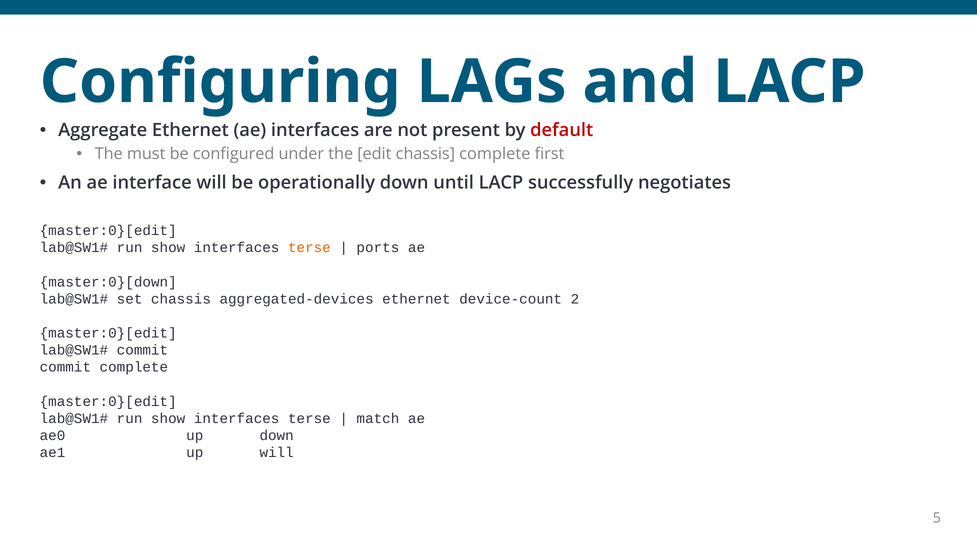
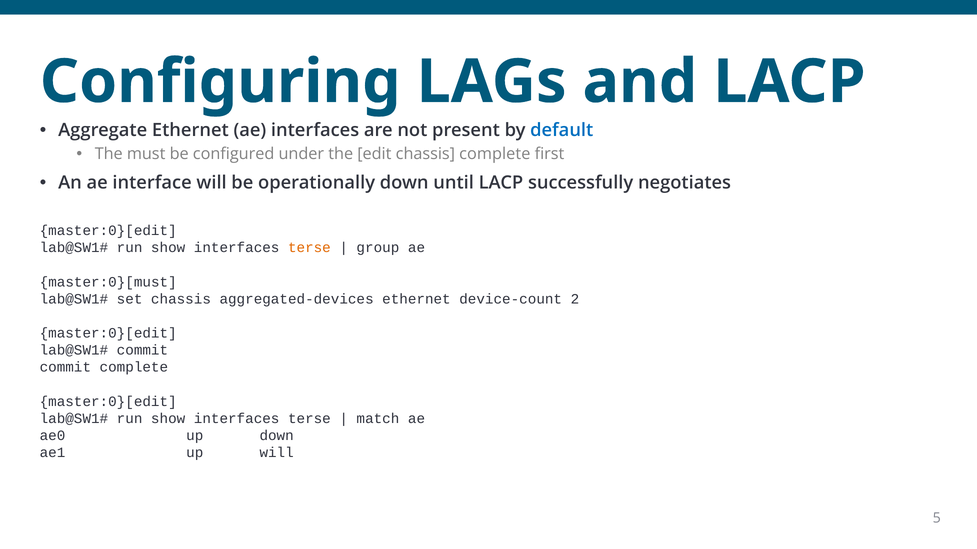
default colour: red -> blue (562, 130)
ports: ports -> group (378, 248)
master:0}[down: master:0}[down -> master:0}[must (108, 282)
